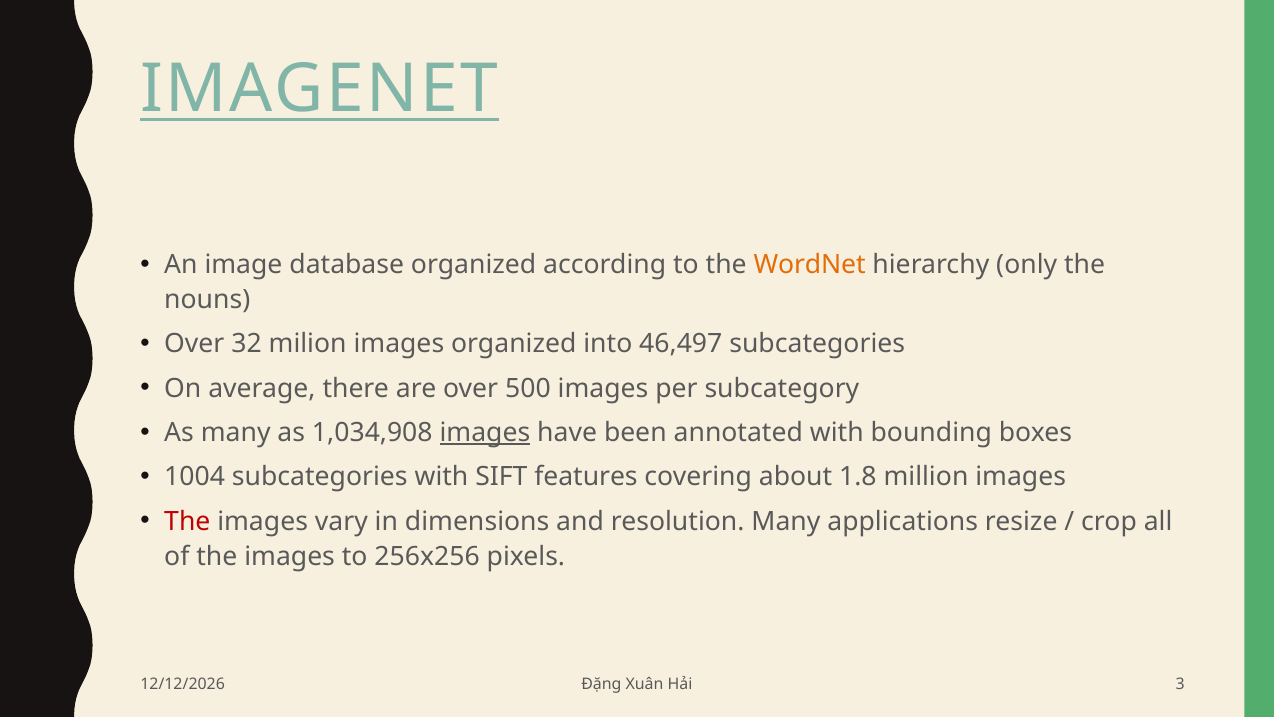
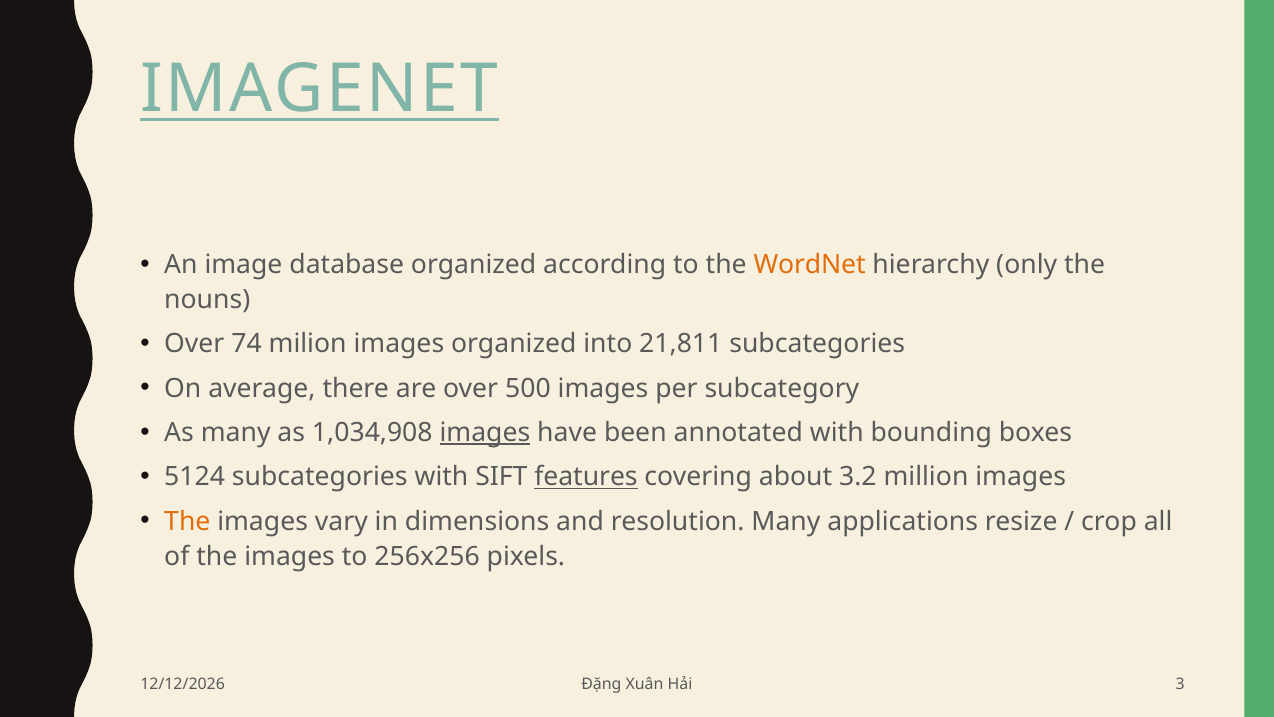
32: 32 -> 74 (246, 344)
46,497: 46,497 -> 21,811 (681, 344)
1004: 1004 -> 5124 (195, 477)
features underline: none -> present (586, 477)
1.8: 1.8 -> 3.2 (858, 477)
The colour: red -> orange (187, 521)
